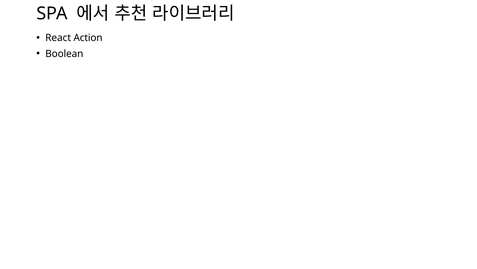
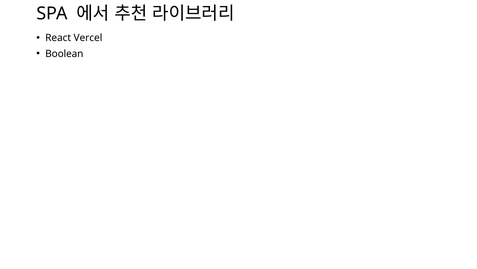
Action: Action -> Vercel (88, 38)
